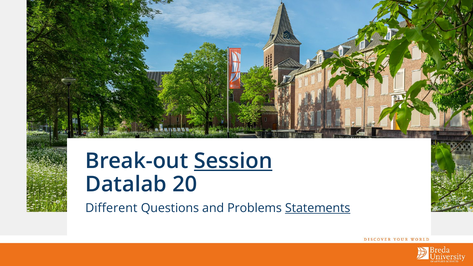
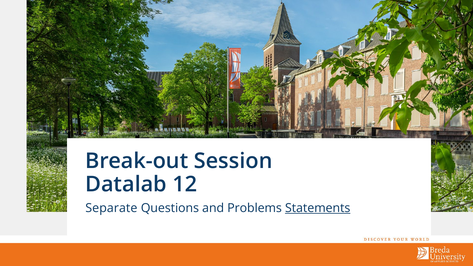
Session underline: present -> none (233, 161)
20: 20 -> 12 (185, 184)
Different: Different -> Separate (111, 208)
